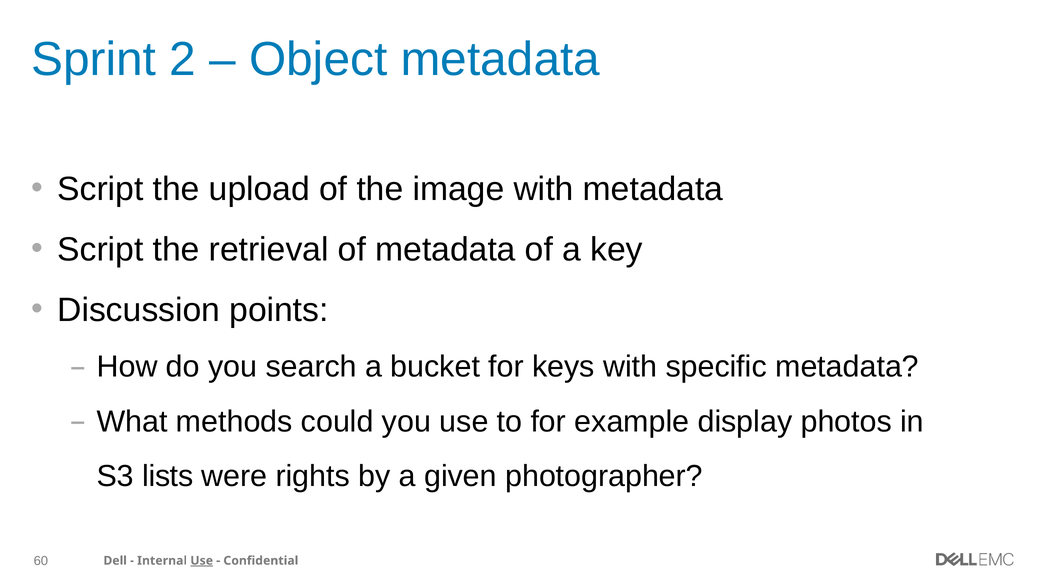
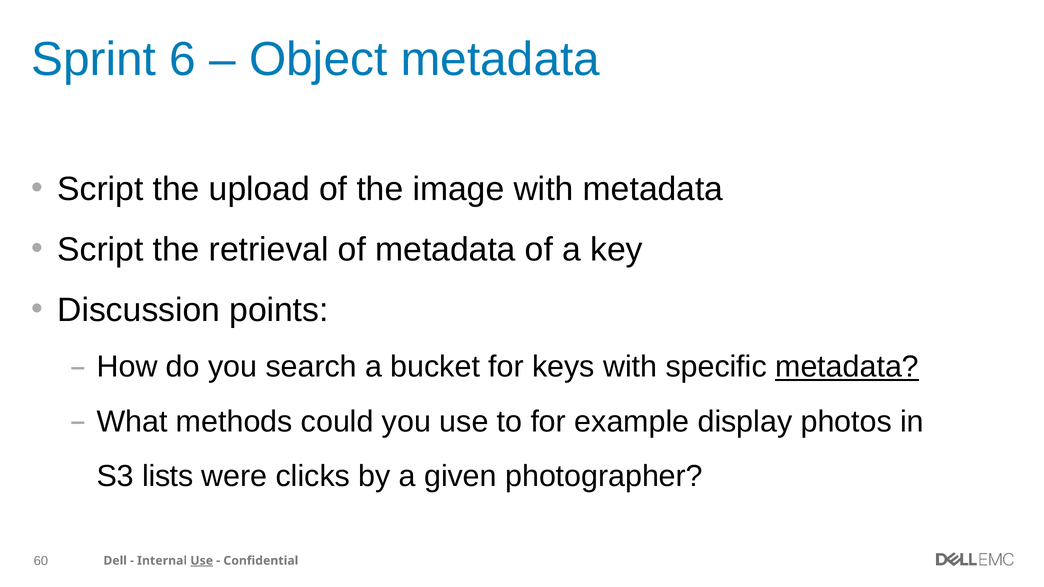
2: 2 -> 6 (183, 60)
metadata underline: none -> present (847, 367)
rights: rights -> clicks (313, 477)
